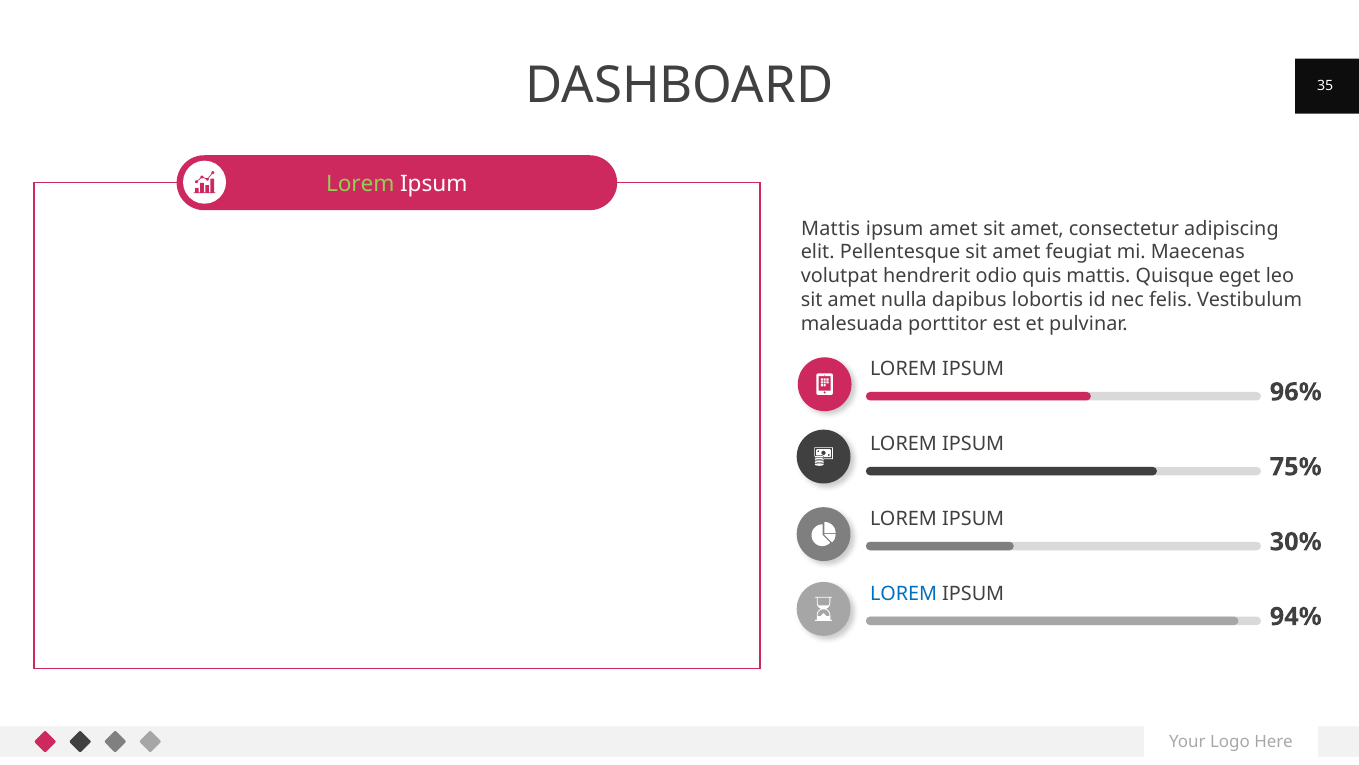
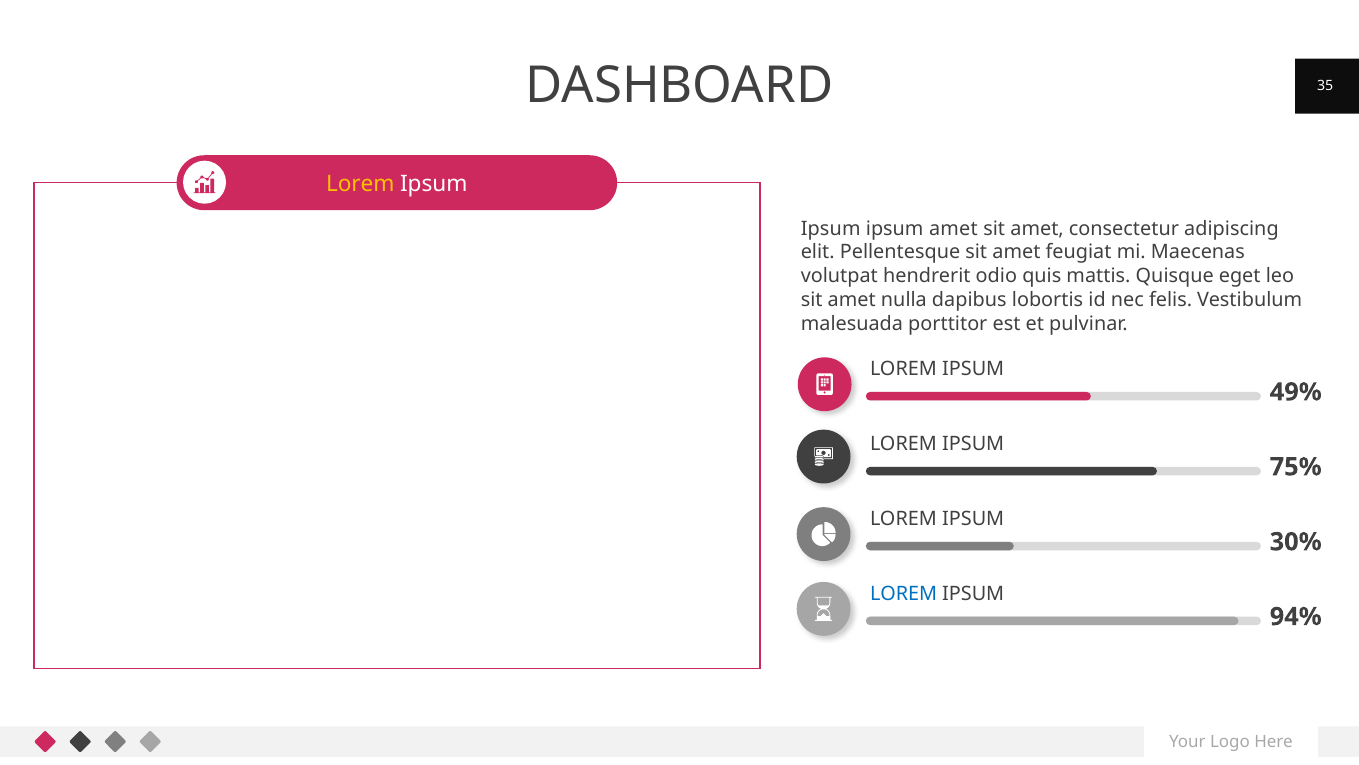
Lorem colour: light green -> yellow (360, 184)
Mattis: Mattis -> Ipsum (831, 228)
96%: 96% -> 49% (1296, 392)
